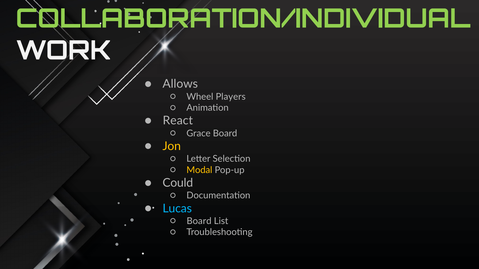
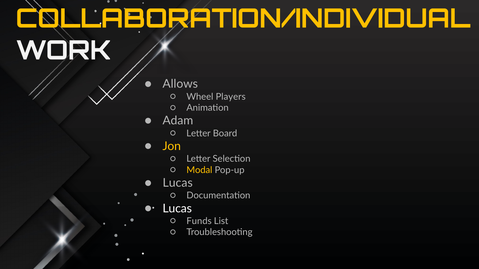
COLLABORATION/INDIVIDUAL colour: light green -> yellow (243, 19)
React: React -> Adam (178, 121)
Grace: Grace -> Letter (199, 133)
Could: Could -> Lucas (178, 183)
Lucas colour: light blue -> white (177, 209)
Board: Board -> Funds (199, 221)
